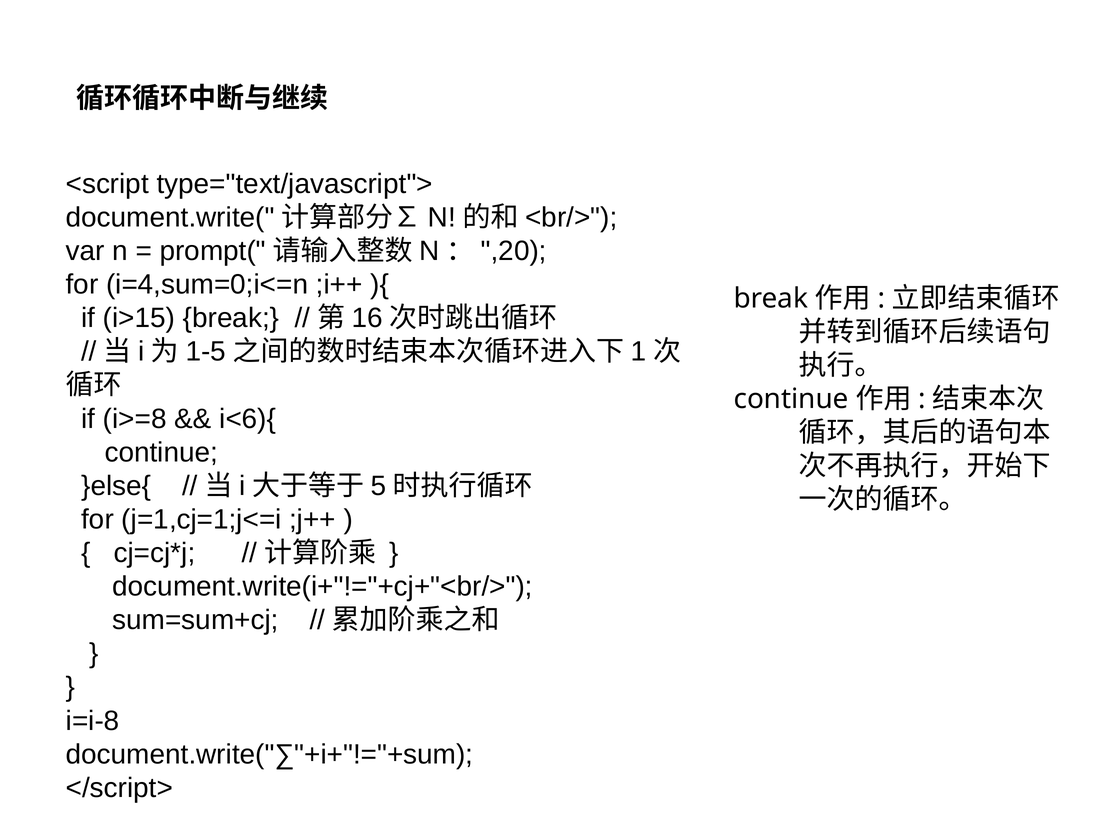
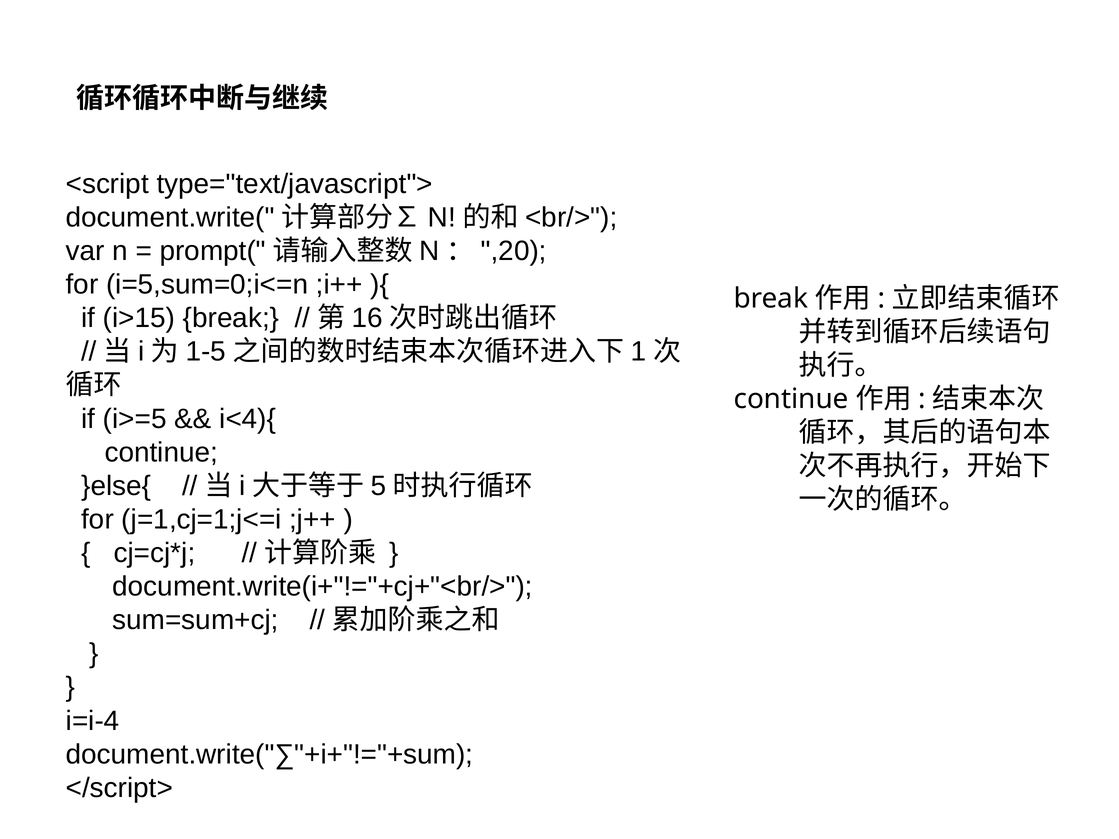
i=4,sum=0;i<=n: i=4,sum=0;i<=n -> i=5,sum=0;i<=n (207, 285)
i>=8: i>=8 -> i>=5 (135, 419)
i<6){: i<6){ -> i<4){ (248, 419)
i=i-8: i=i-8 -> i=i-4 (93, 721)
